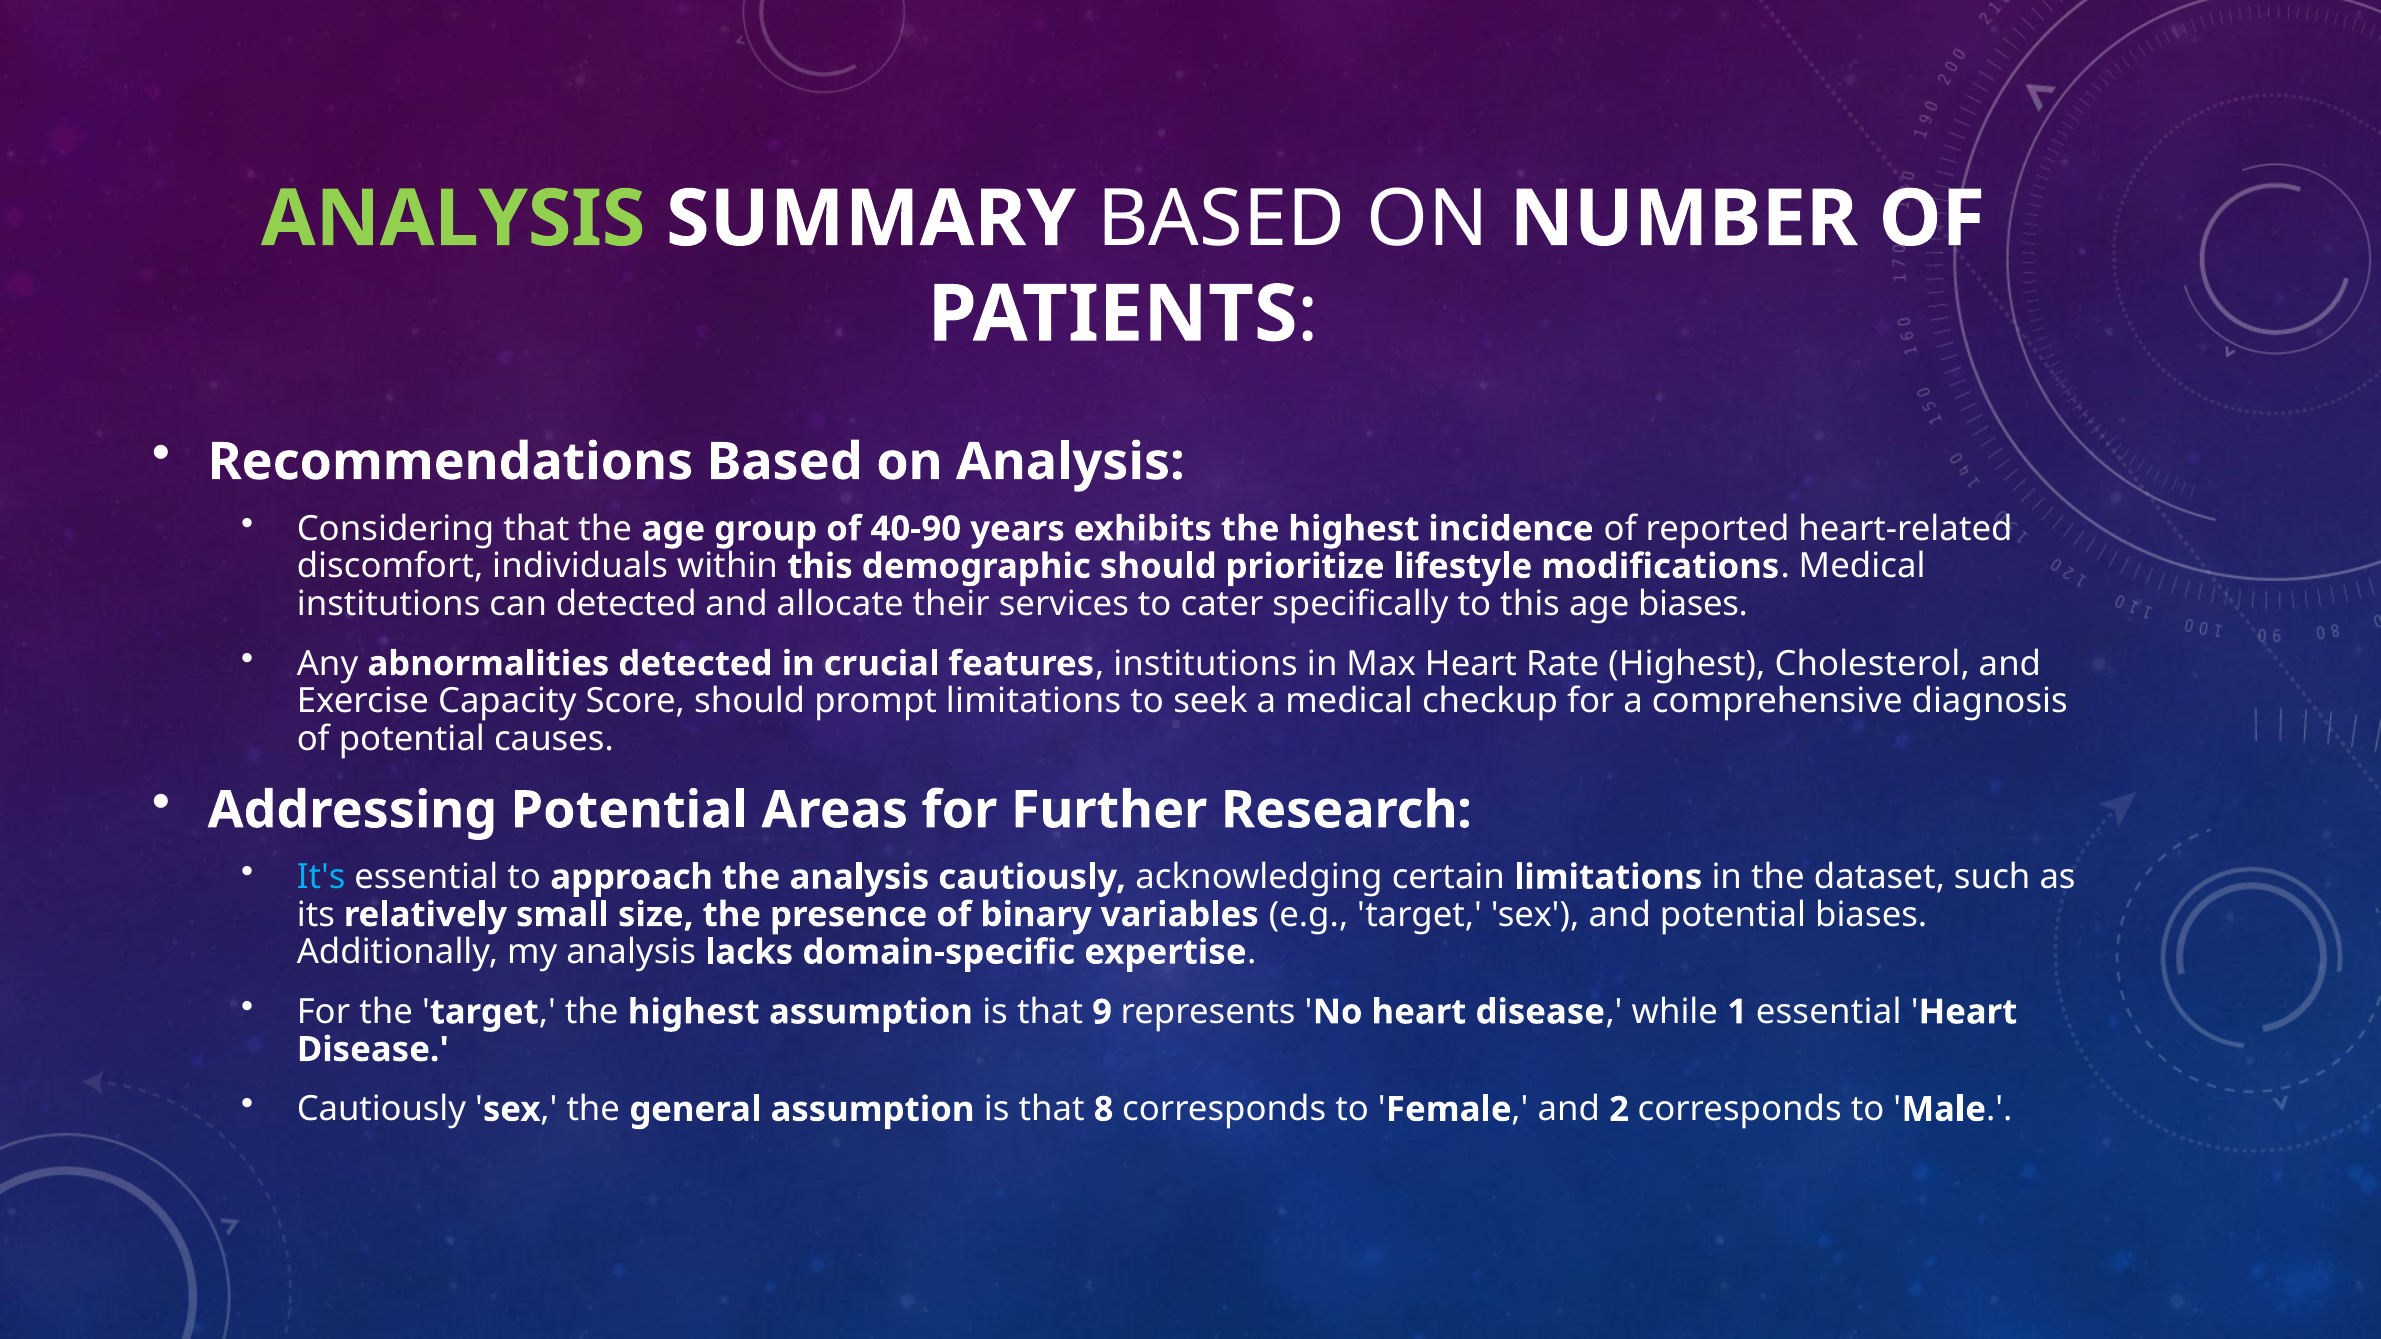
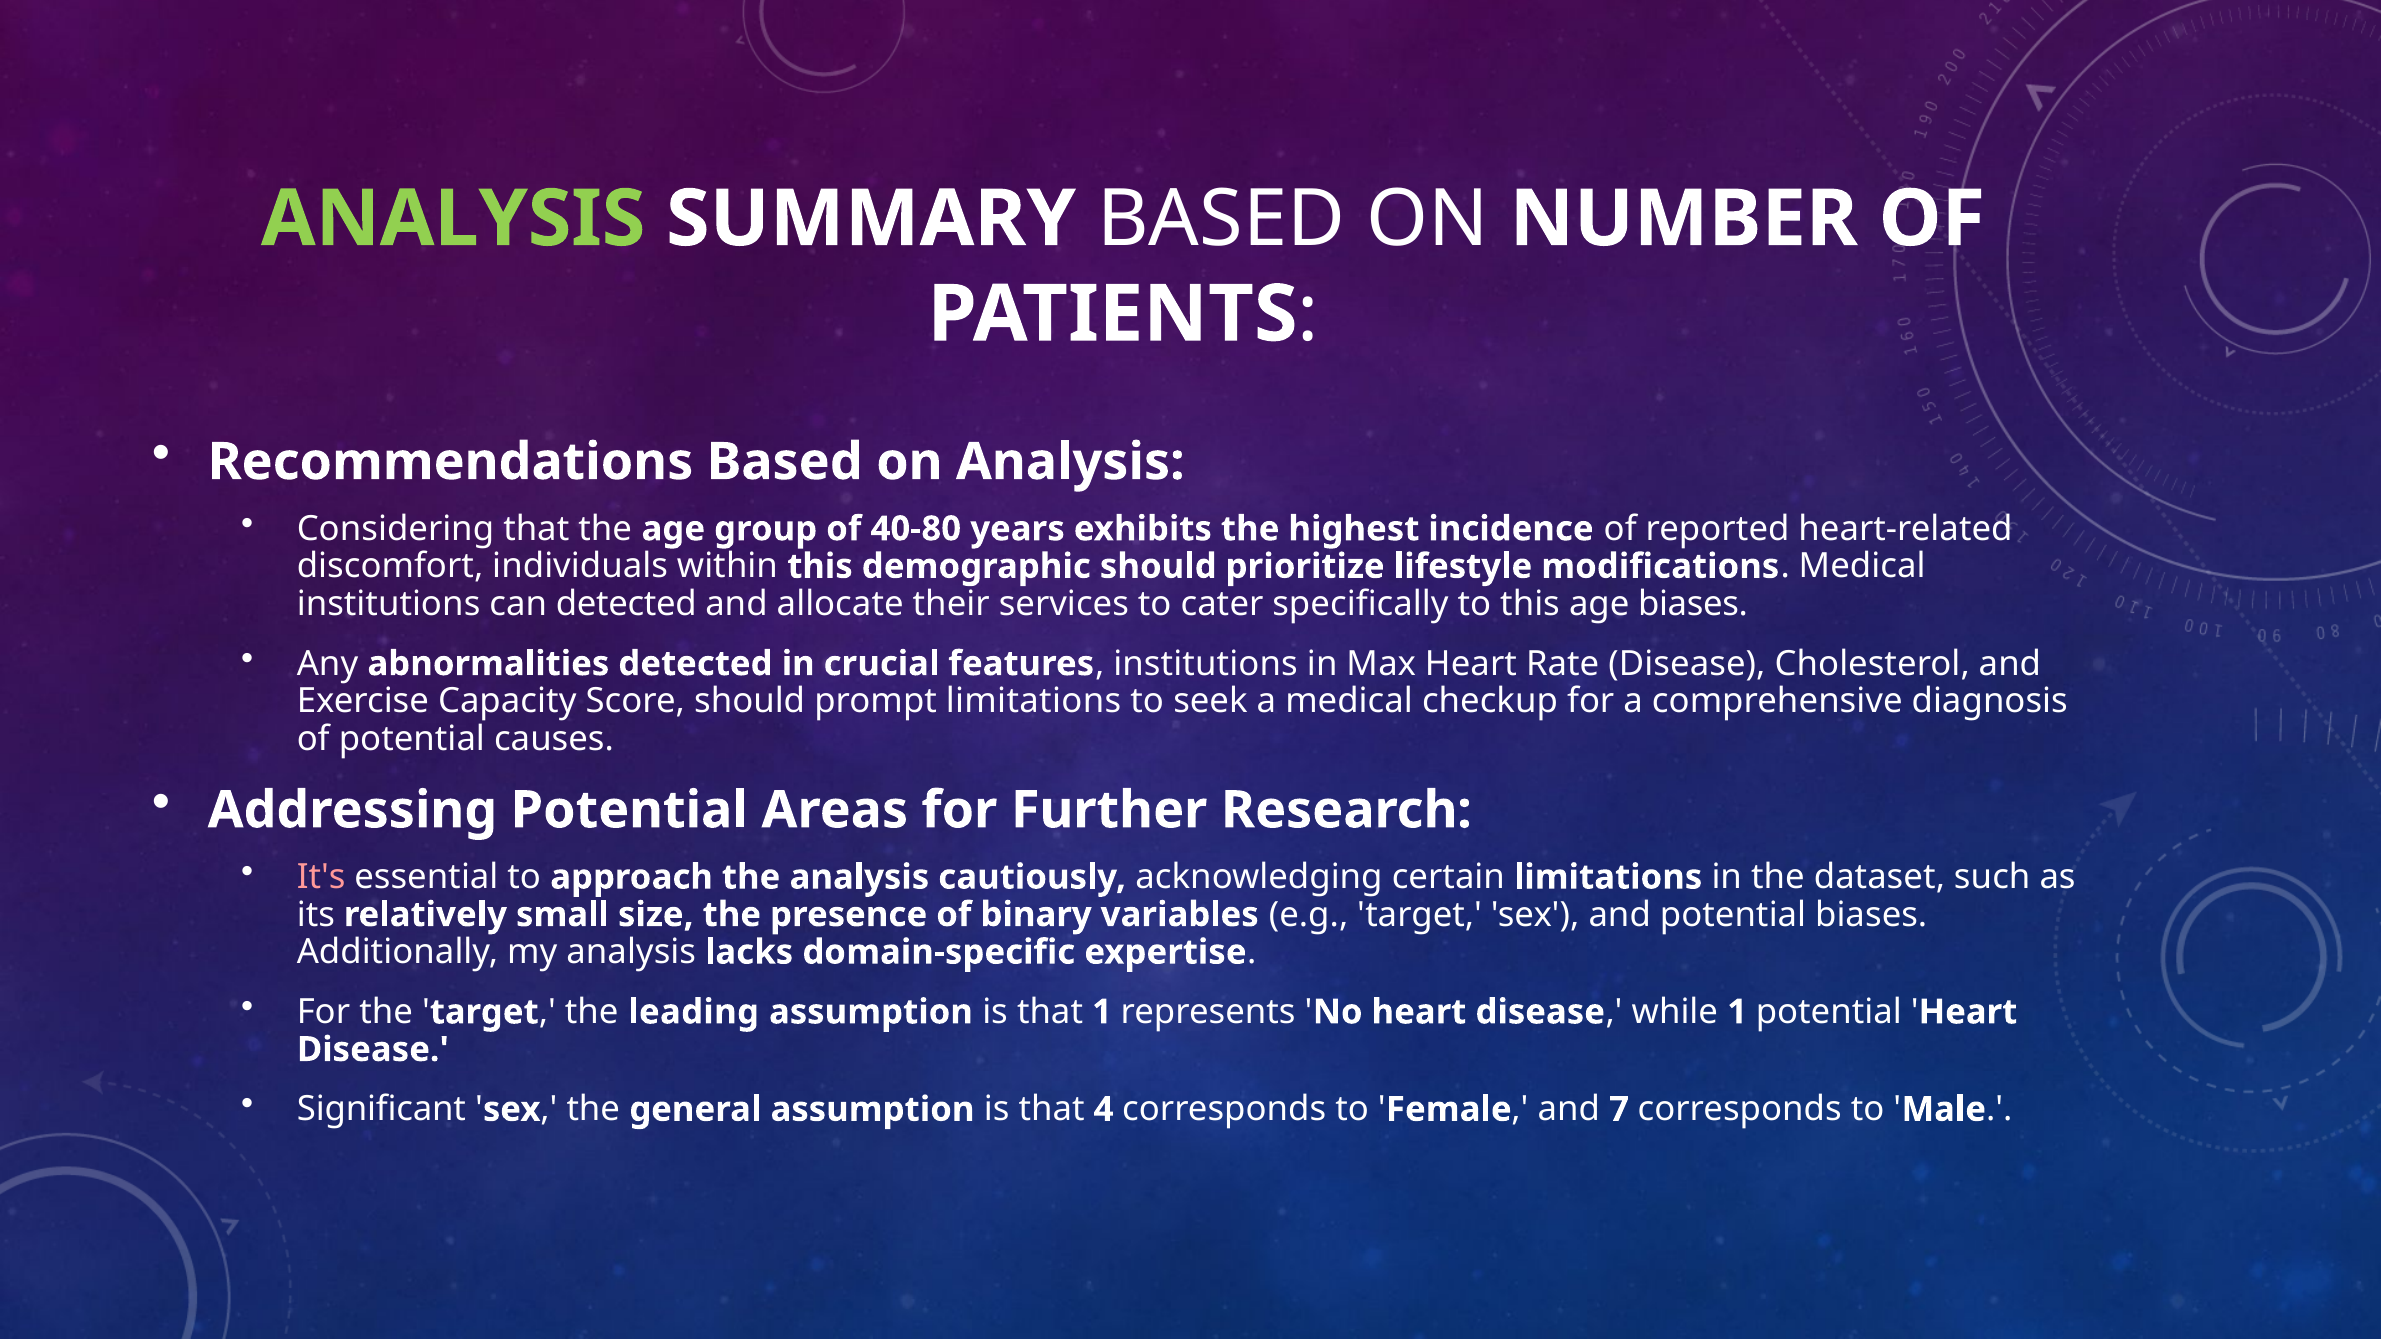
40-90: 40-90 -> 40-80 (916, 529)
Rate Highest: Highest -> Disease (1687, 664)
It's colour: light blue -> pink (321, 877)
target the highest: highest -> leading (694, 1012)
that 9: 9 -> 1 (1102, 1012)
1 essential: essential -> potential (1829, 1012)
Cautiously: Cautiously -> Significant (381, 1110)
8: 8 -> 4 (1104, 1110)
2: 2 -> 7 (1619, 1110)
